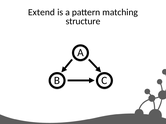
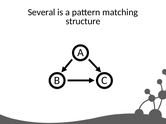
Extend: Extend -> Several (42, 12)
